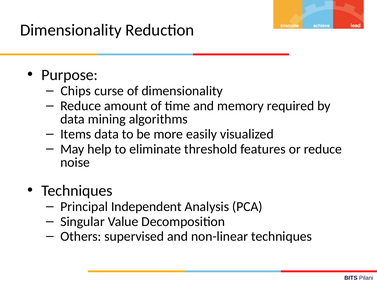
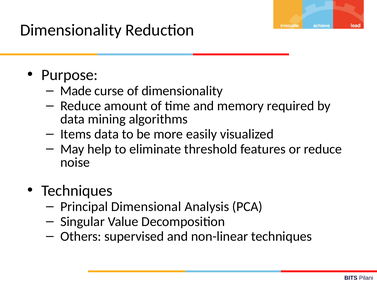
Chips: Chips -> Made (76, 91)
Independent: Independent -> Dimensional (146, 206)
